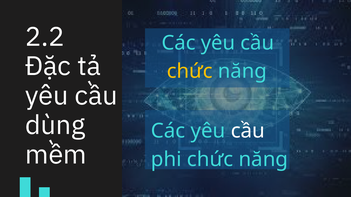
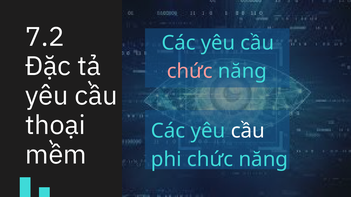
2.2: 2.2 -> 7.2 (45, 37)
chức colour: yellow -> pink (190, 71)
dùng: dùng -> thoại (55, 126)
